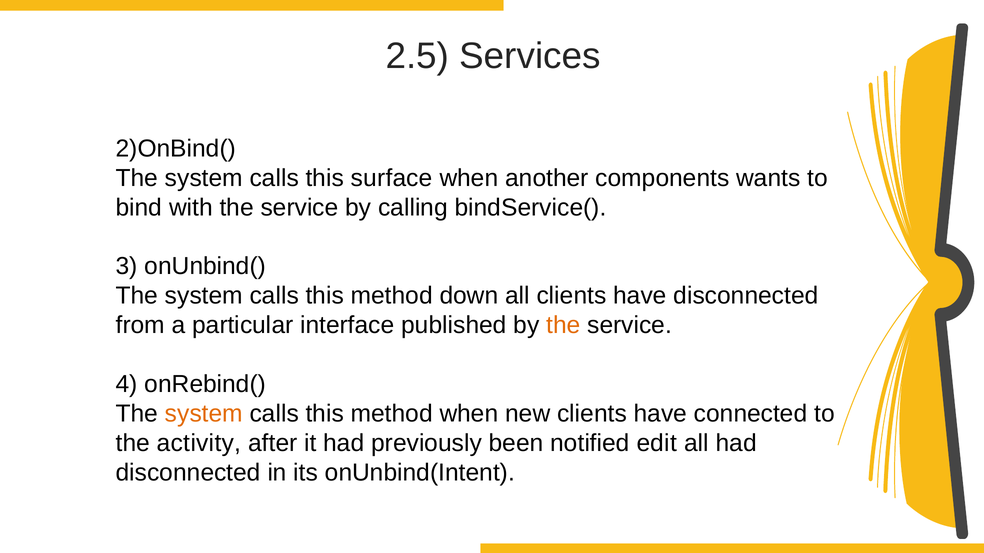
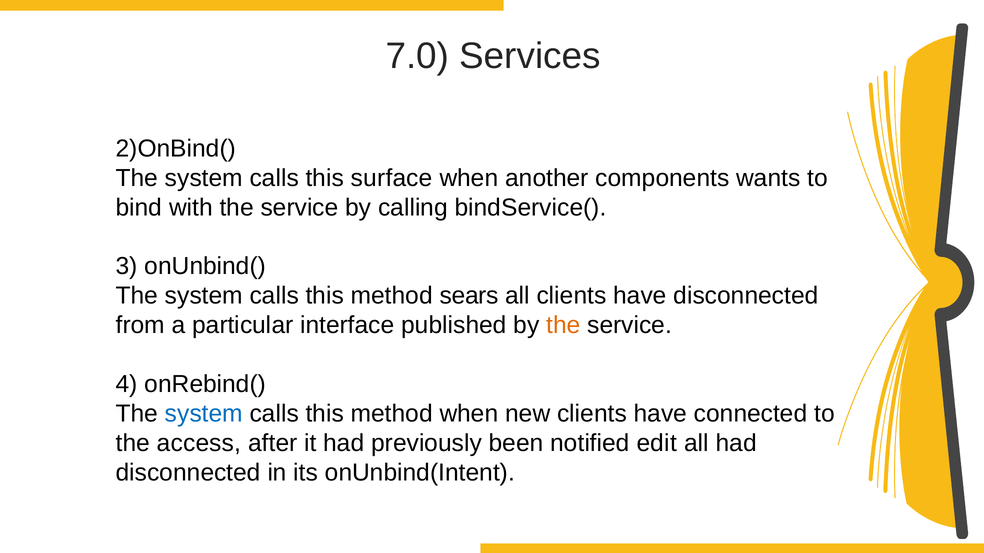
2.5: 2.5 -> 7.0 (417, 56)
down: down -> sears (469, 296)
system colour: orange -> blue (204, 414)
activity: activity -> access (199, 444)
